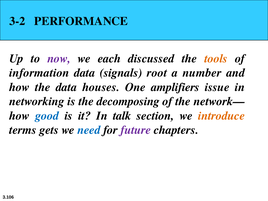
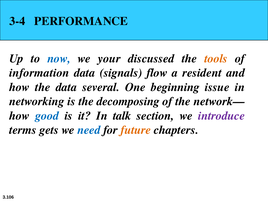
3-2: 3-2 -> 3-4 (17, 21)
now colour: purple -> blue (59, 58)
each: each -> your (109, 58)
root: root -> flow (157, 73)
number: number -> resident (202, 73)
houses: houses -> several (101, 87)
amplifiers: amplifiers -> beginning (175, 87)
introduce colour: orange -> purple (222, 116)
future colour: purple -> orange (136, 130)
